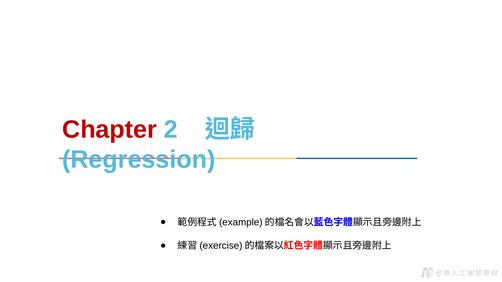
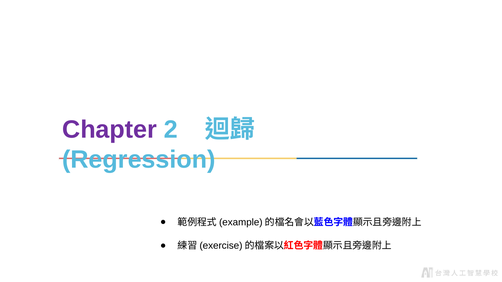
Chapter colour: red -> purple (110, 130)
